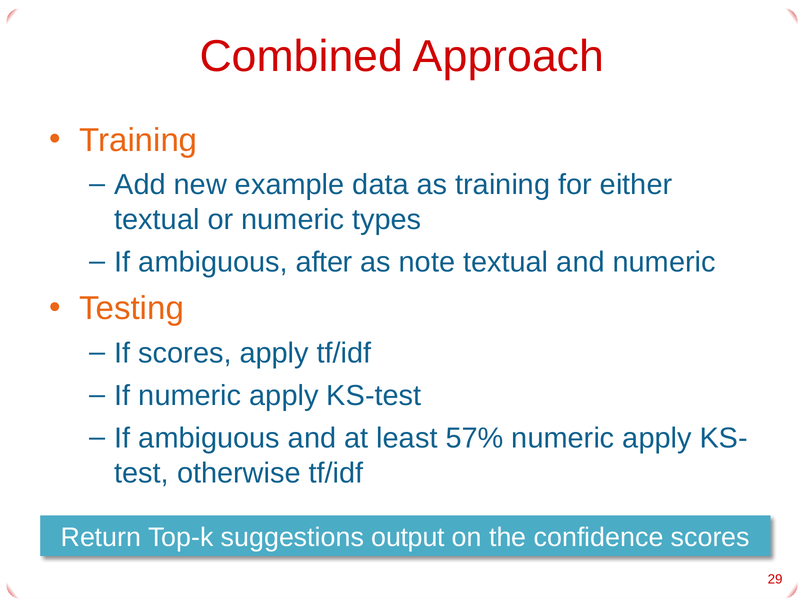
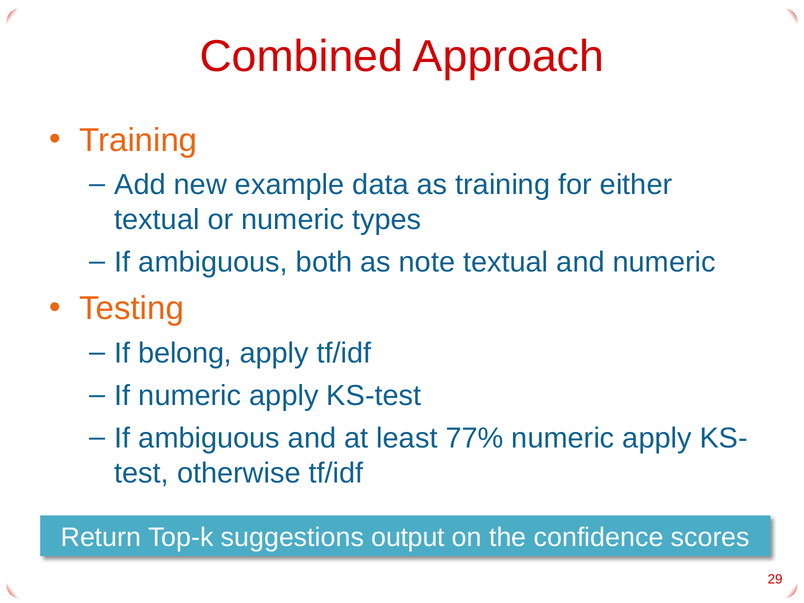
after: after -> both (324, 262)
If scores: scores -> belong (185, 353)
57%: 57% -> 77% (474, 438)
